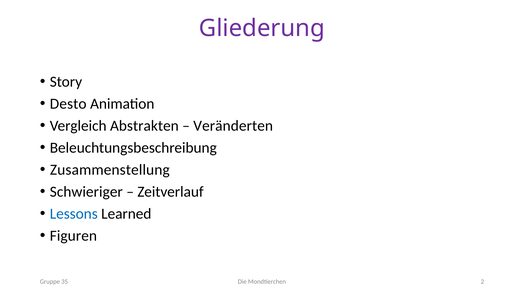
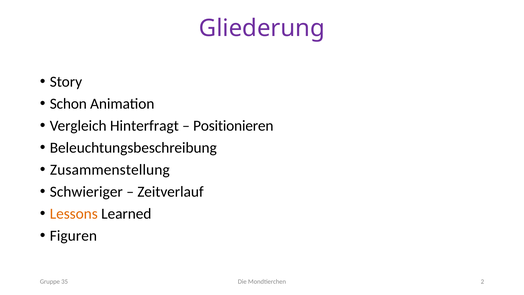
Desto: Desto -> Schon (68, 104)
Abstrakten: Abstrakten -> Hinterfragt (144, 126)
Veränderten: Veränderten -> Positionieren (233, 126)
Lessons colour: blue -> orange (74, 214)
